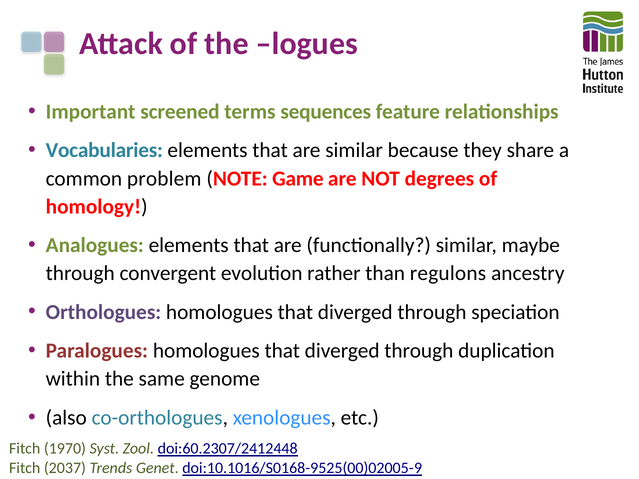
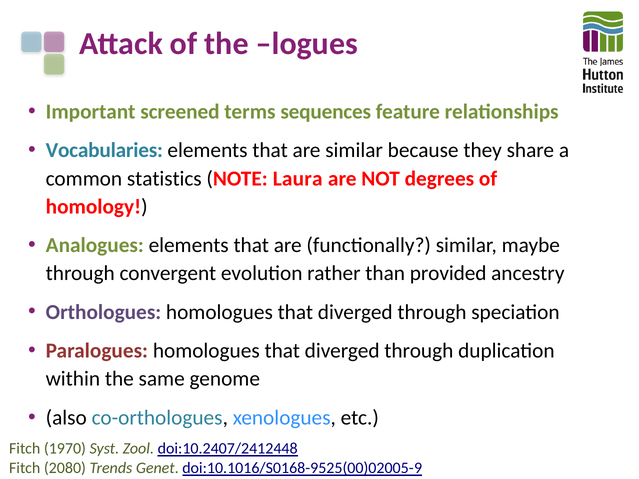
problem: problem -> statistics (164, 179)
Game: Game -> Laura (298, 179)
regulons: regulons -> provided (448, 274)
doi:60.2307/2412448: doi:60.2307/2412448 -> doi:10.2407/2412448 (228, 449)
2037: 2037 -> 2080 (65, 468)
